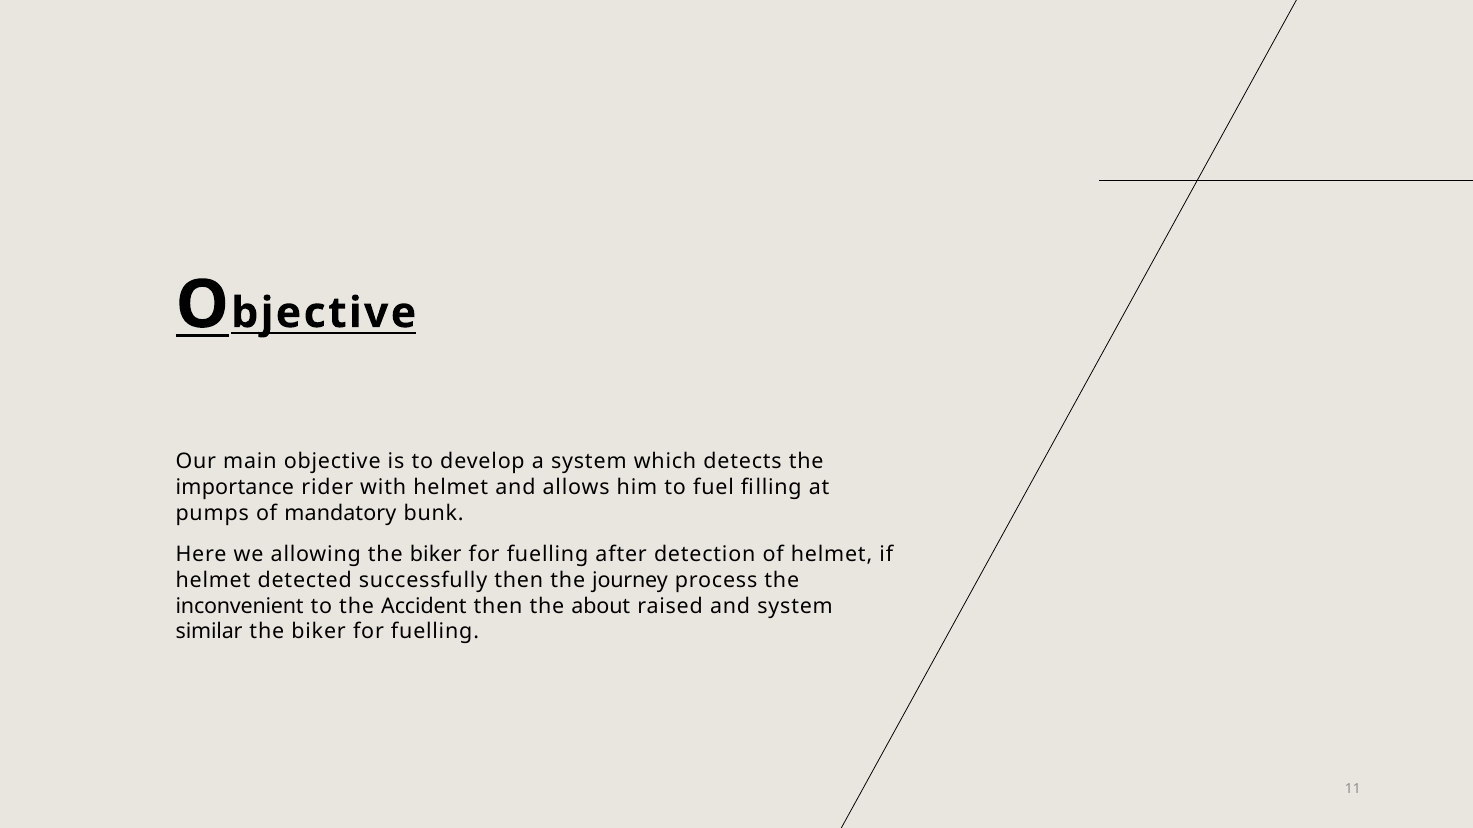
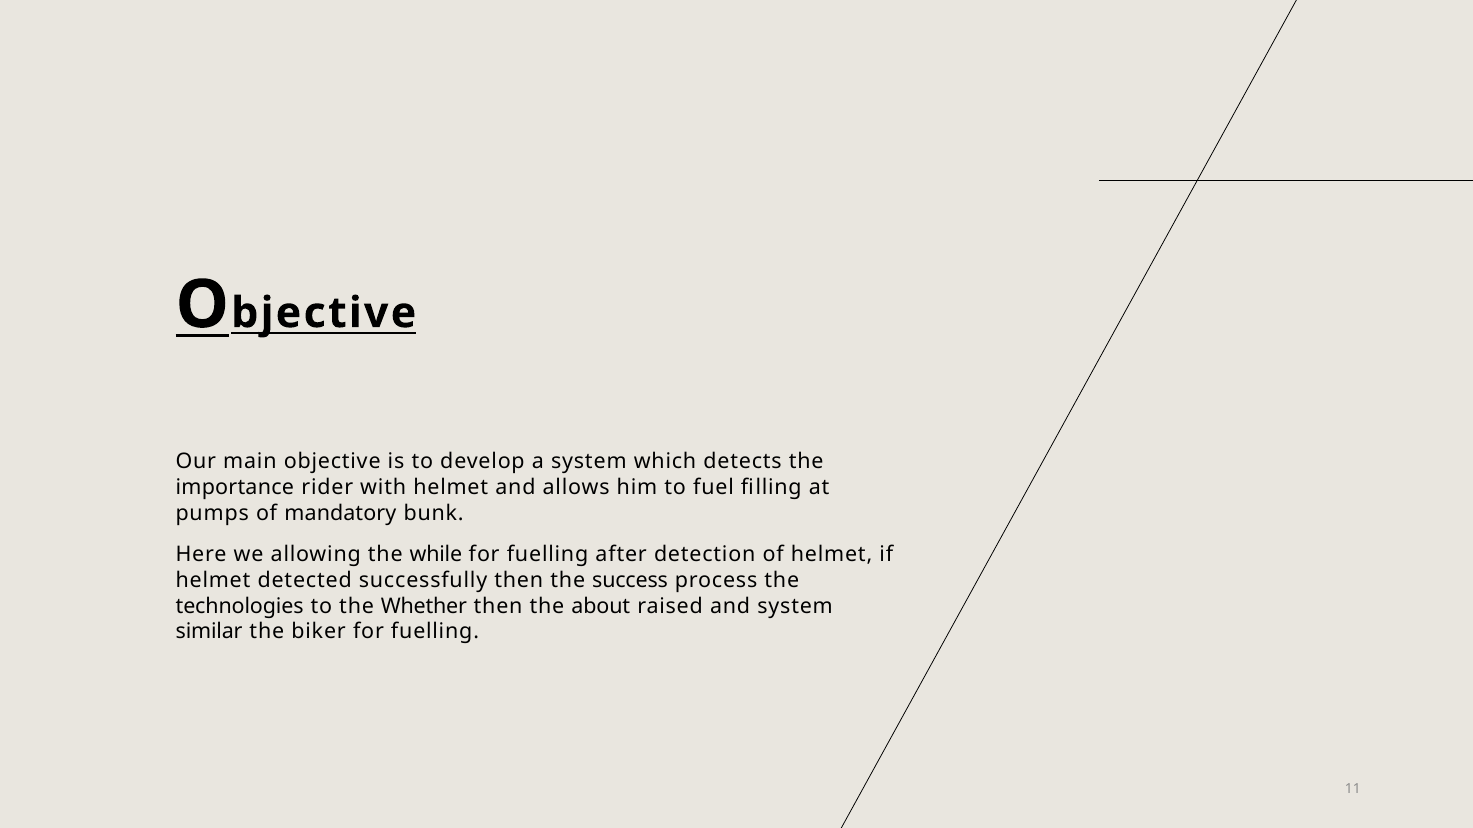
allowing the biker: biker -> while (436, 555)
journey: journey -> success (630, 581)
inconvenient: inconvenient -> technologies (240, 607)
Accident: Accident -> Whether (424, 607)
